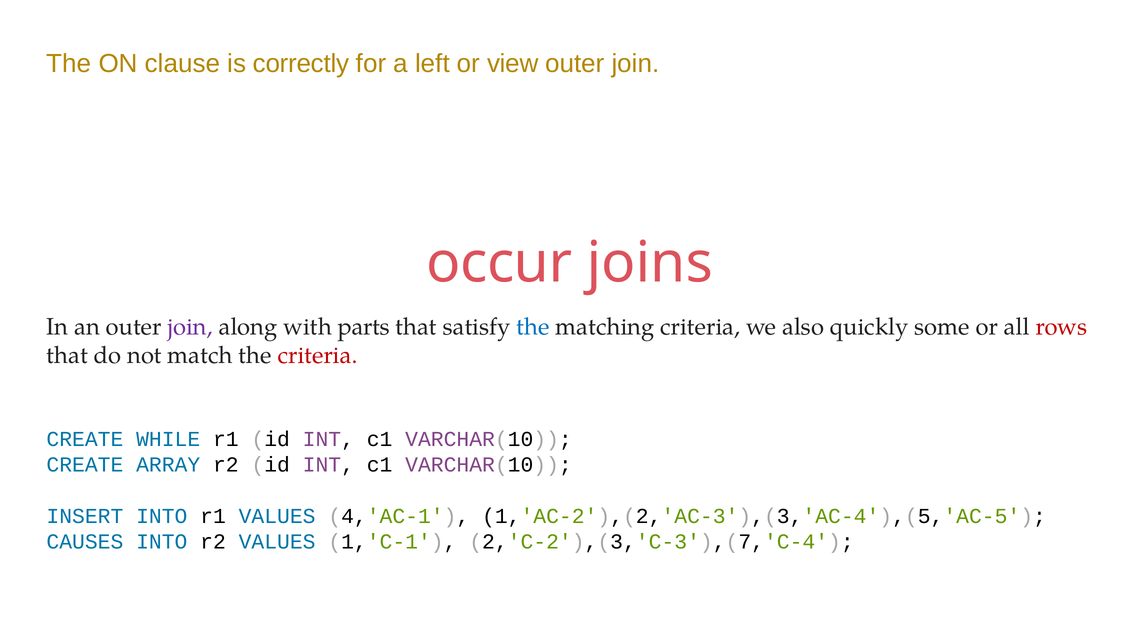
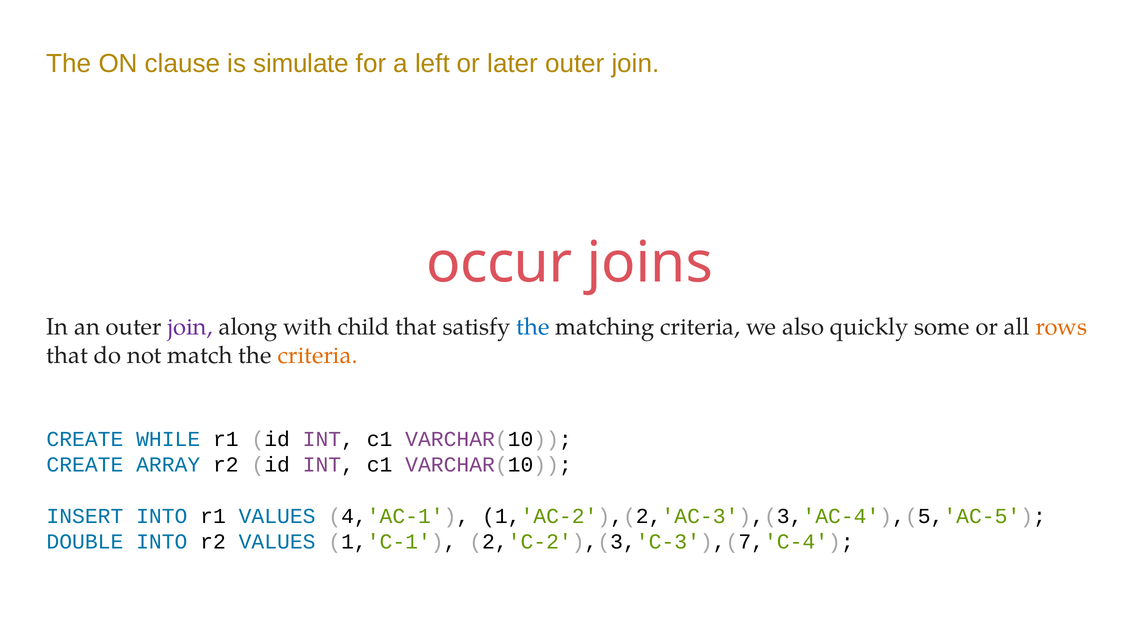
correctly: correctly -> simulate (301, 64)
view: view -> later (513, 64)
parts: parts -> child (364, 327)
rows colour: red -> orange (1061, 327)
criteria colour: red -> orange (318, 355)
CAUSES: CAUSES -> DOUBLE (85, 541)
